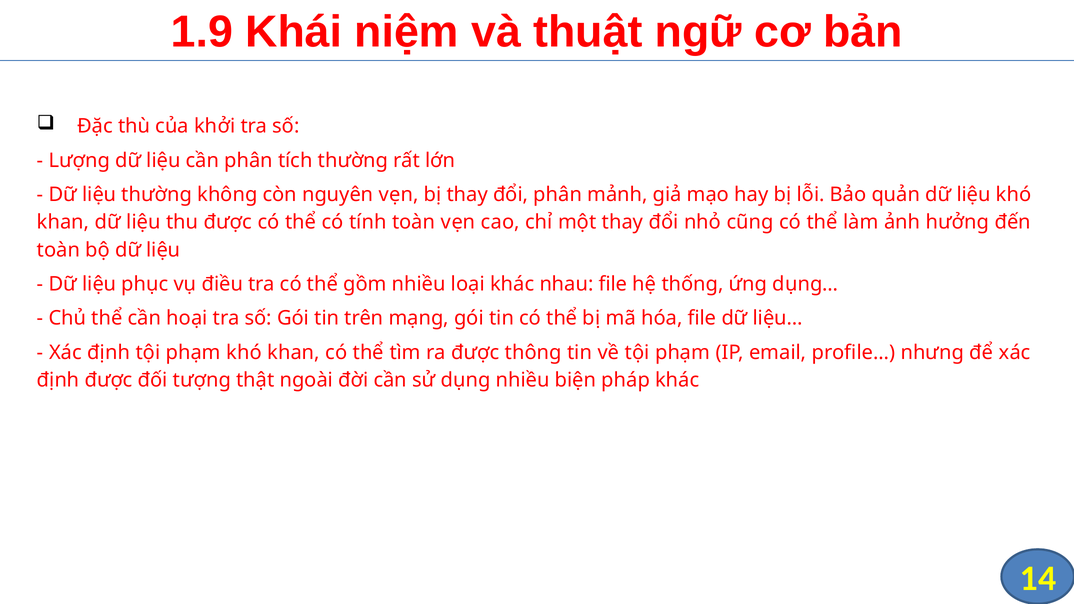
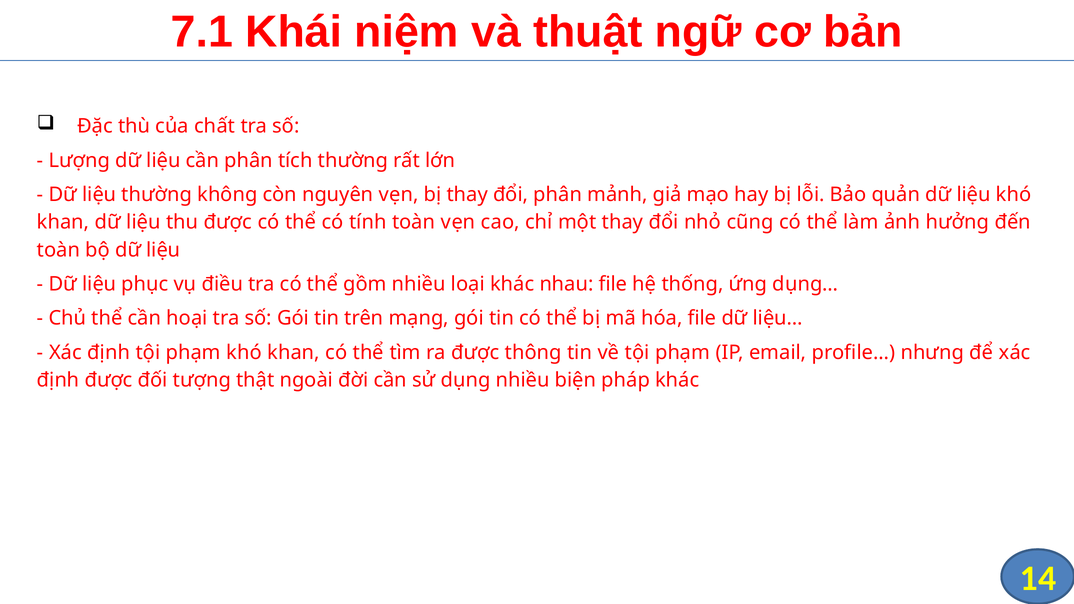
1.9: 1.9 -> 7.1 (202, 32)
khởi: khởi -> chất (215, 126)
